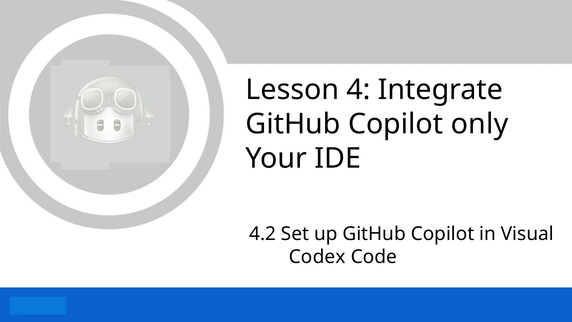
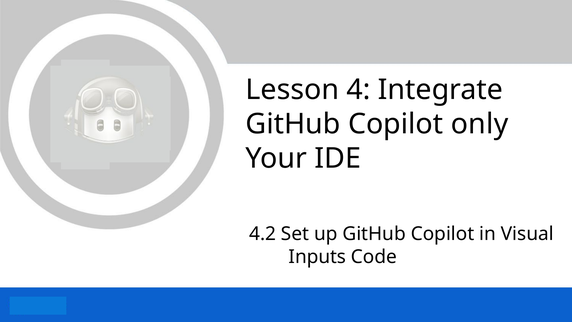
Codex: Codex -> Inputs (317, 257)
